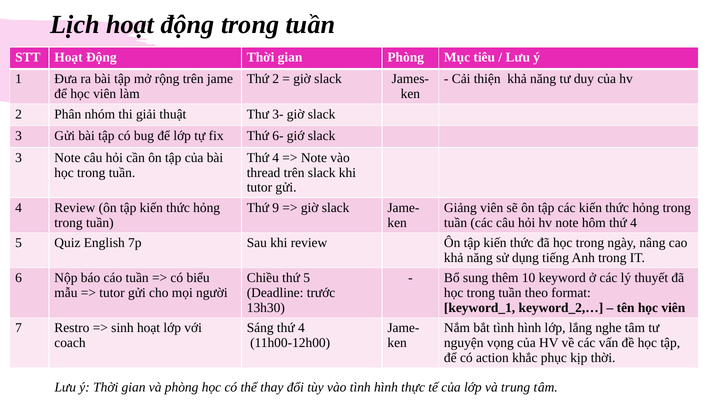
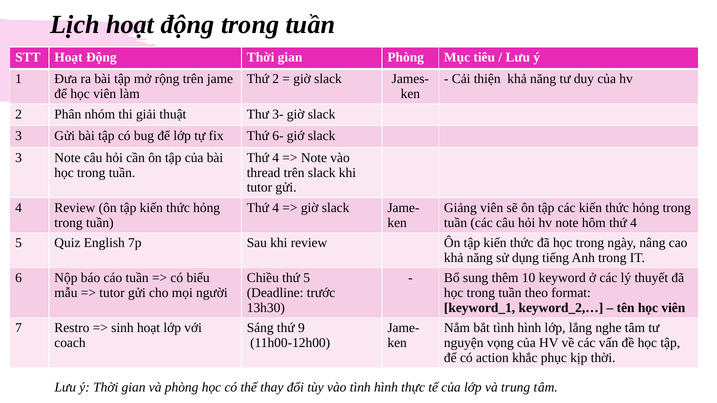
9: 9 -> 4 (276, 208)
Sáng thứ 4: 4 -> 9 (301, 328)
